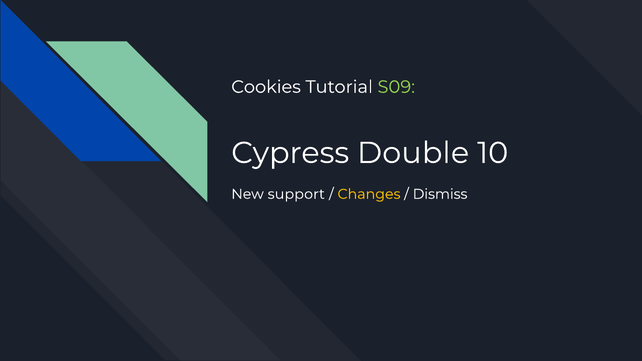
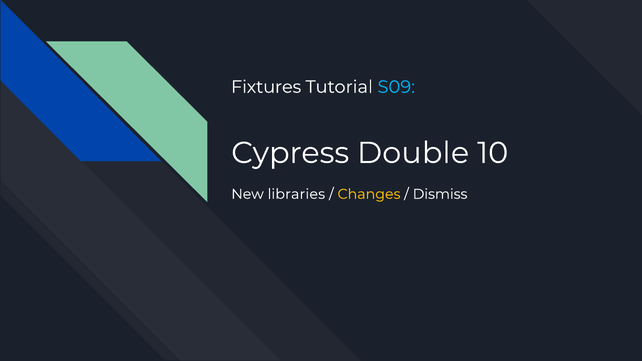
Cookies: Cookies -> Fixtures (266, 87)
S09 colour: light green -> light blue (396, 87)
support: support -> libraries (296, 194)
